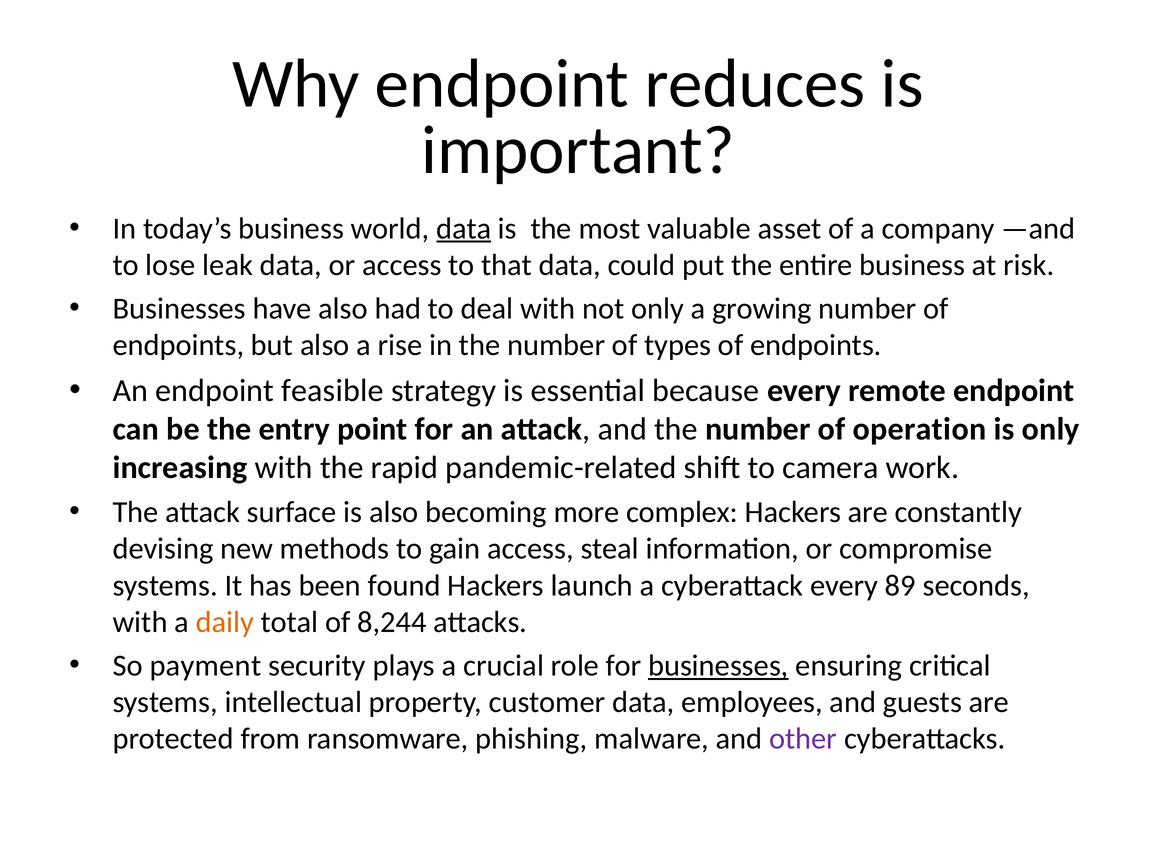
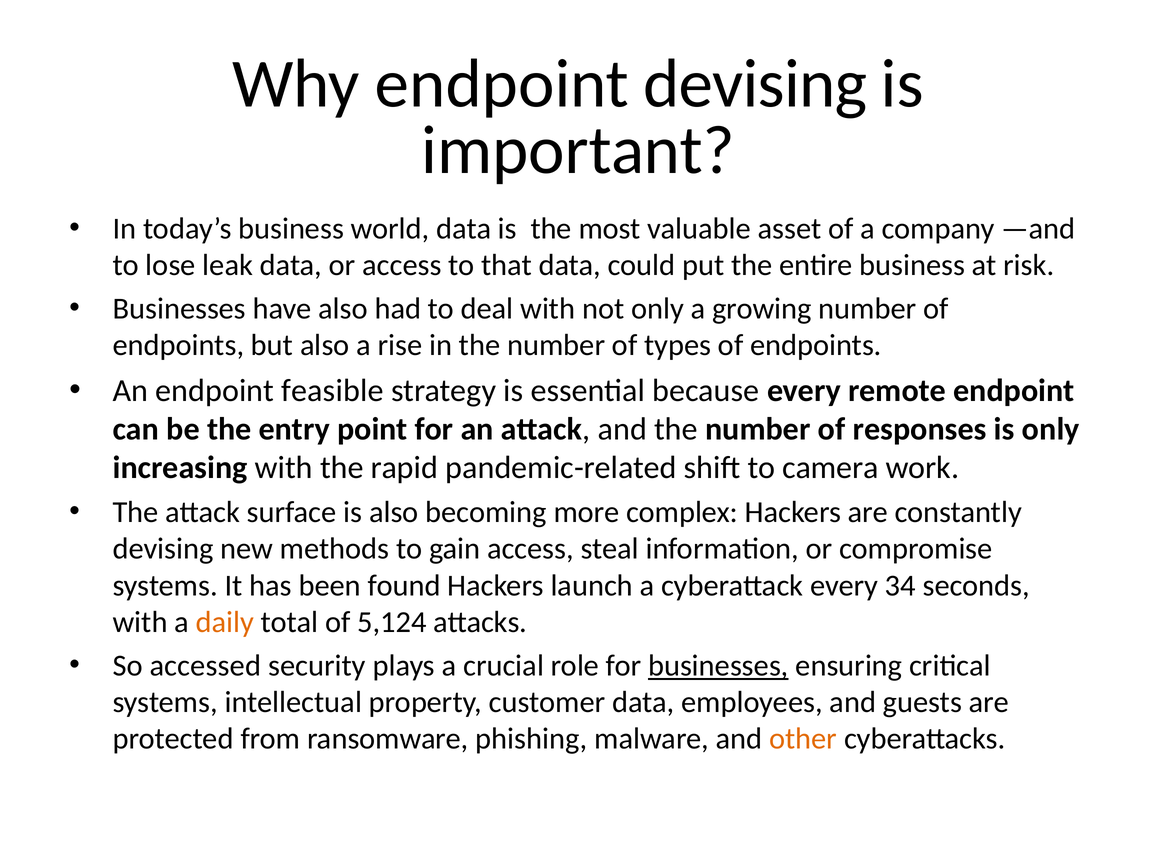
endpoint reduces: reduces -> devising (755, 84)
data underline: present -> none (464, 229)
operation: operation -> responses (920, 429)
89: 89 -> 34 (900, 586)
8,244: 8,244 -> 5,124 (392, 622)
payment: payment -> accessed (205, 666)
other colour: purple -> orange (803, 739)
